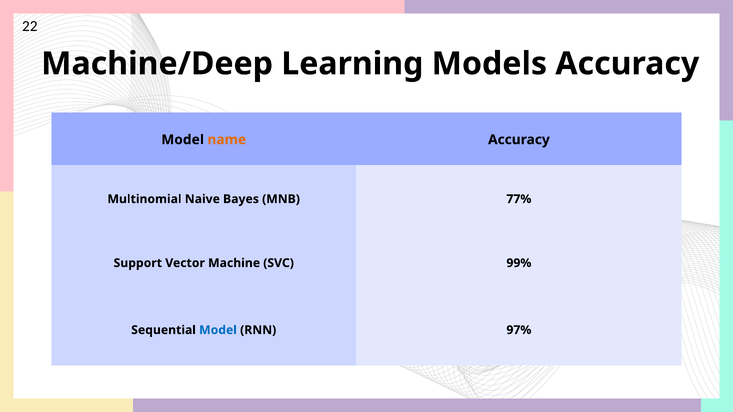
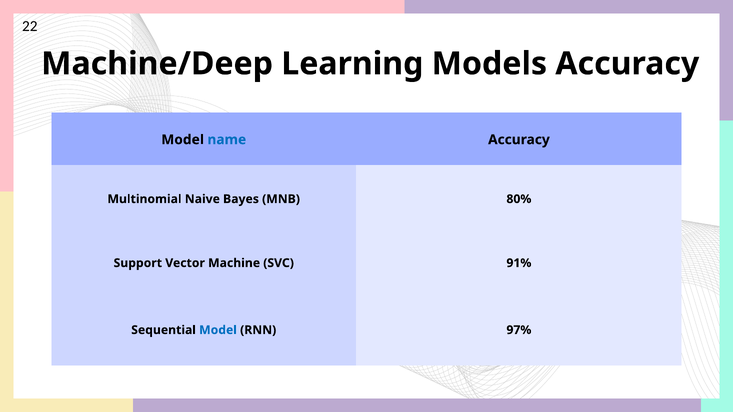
name colour: orange -> blue (227, 140)
77%: 77% -> 80% (519, 199)
99%: 99% -> 91% (519, 263)
